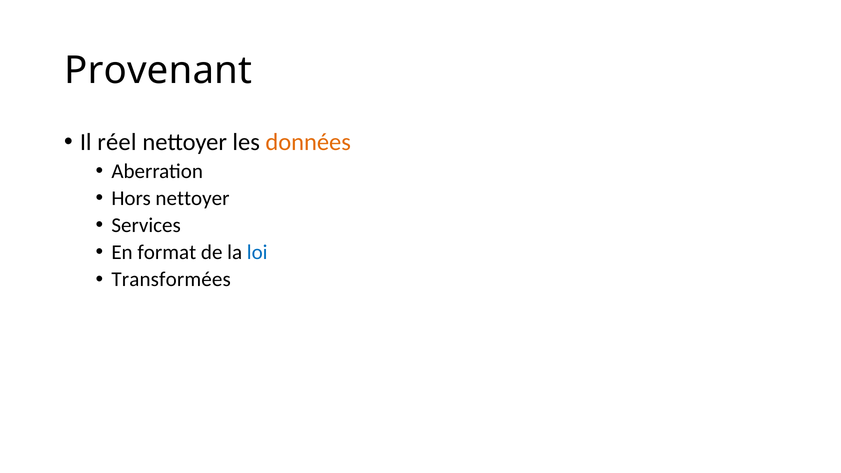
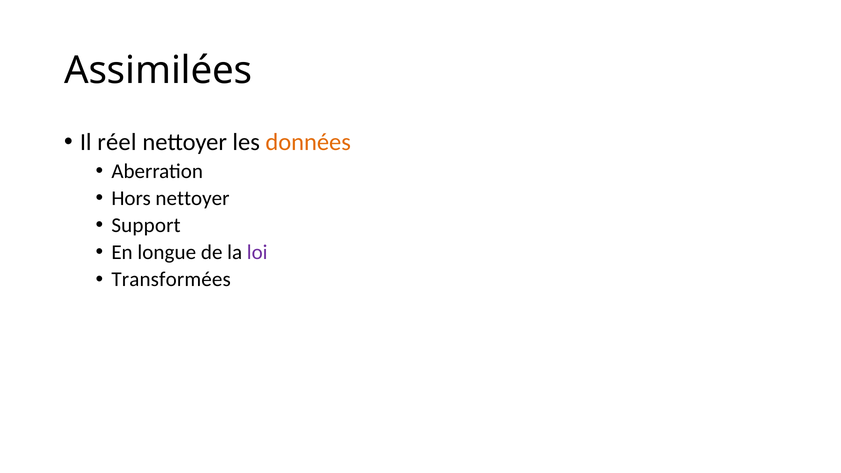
Provenant: Provenant -> Assimilées (158, 71)
Services: Services -> Support (146, 225)
format: format -> longue (167, 252)
loi colour: blue -> purple (257, 252)
